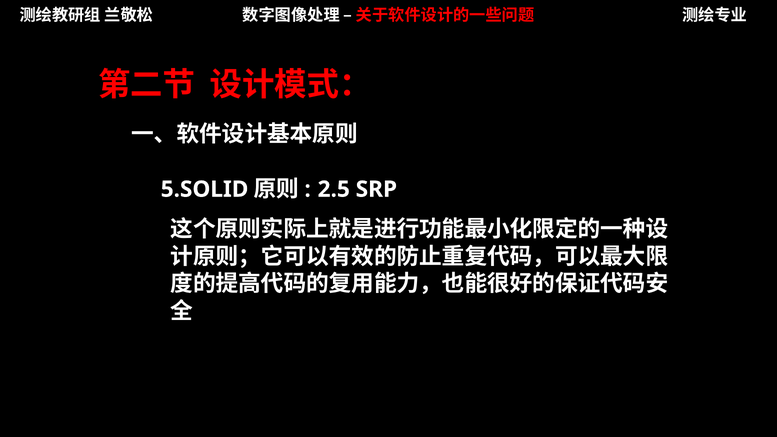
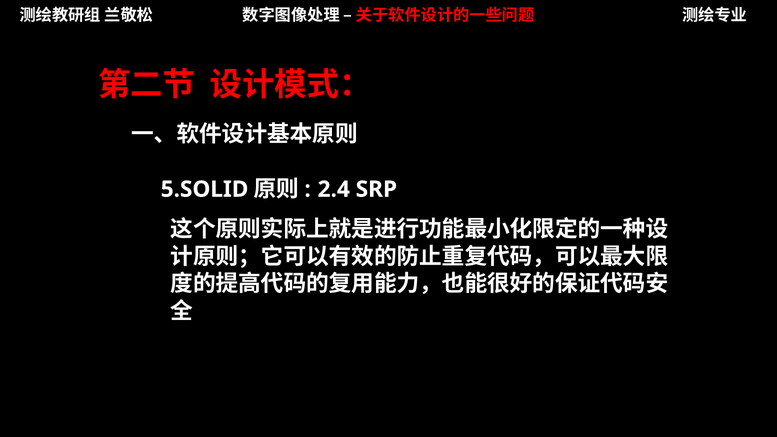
2.5: 2.5 -> 2.4 (334, 189)
